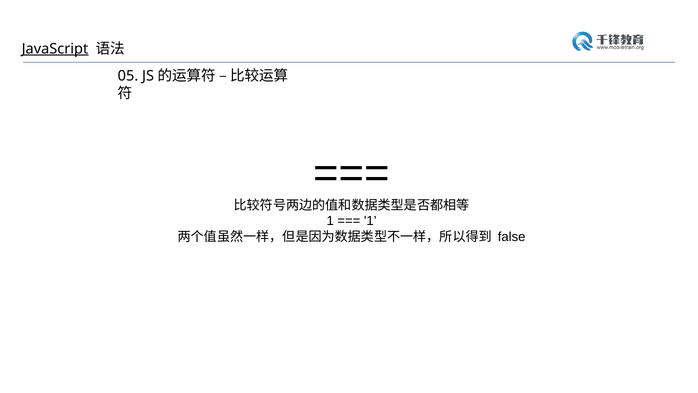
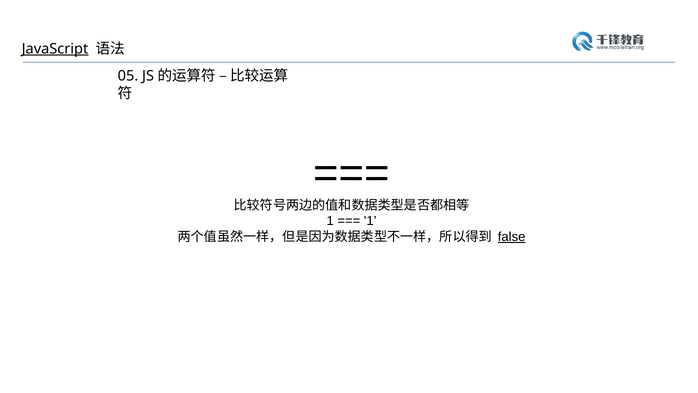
false underline: none -> present (512, 237)
